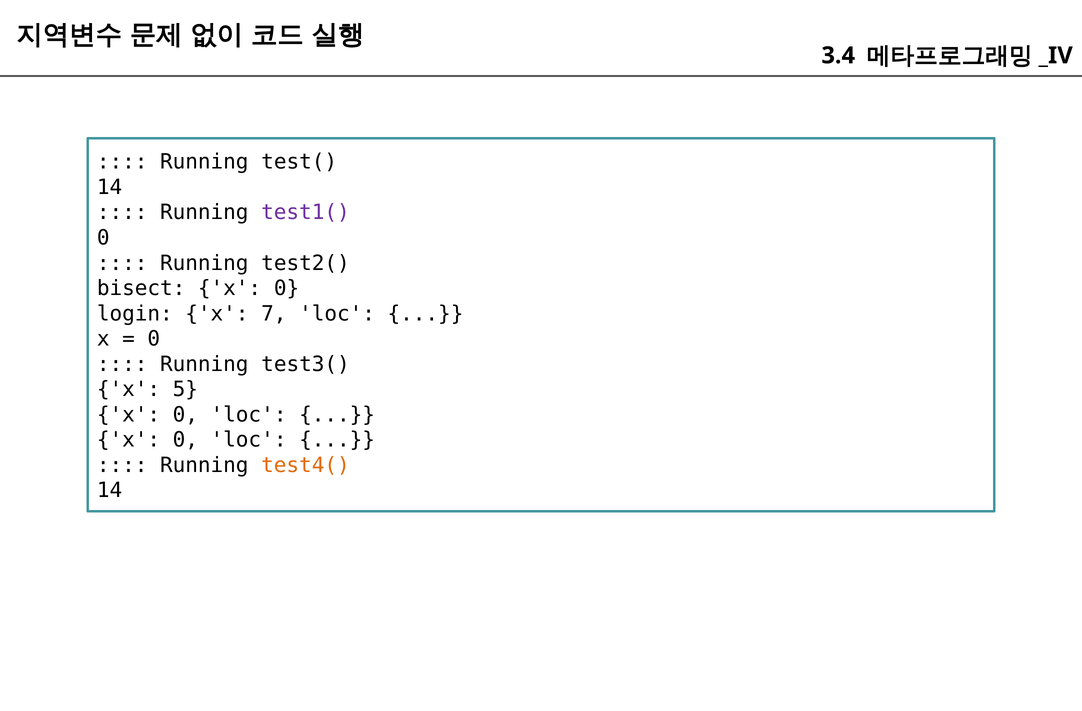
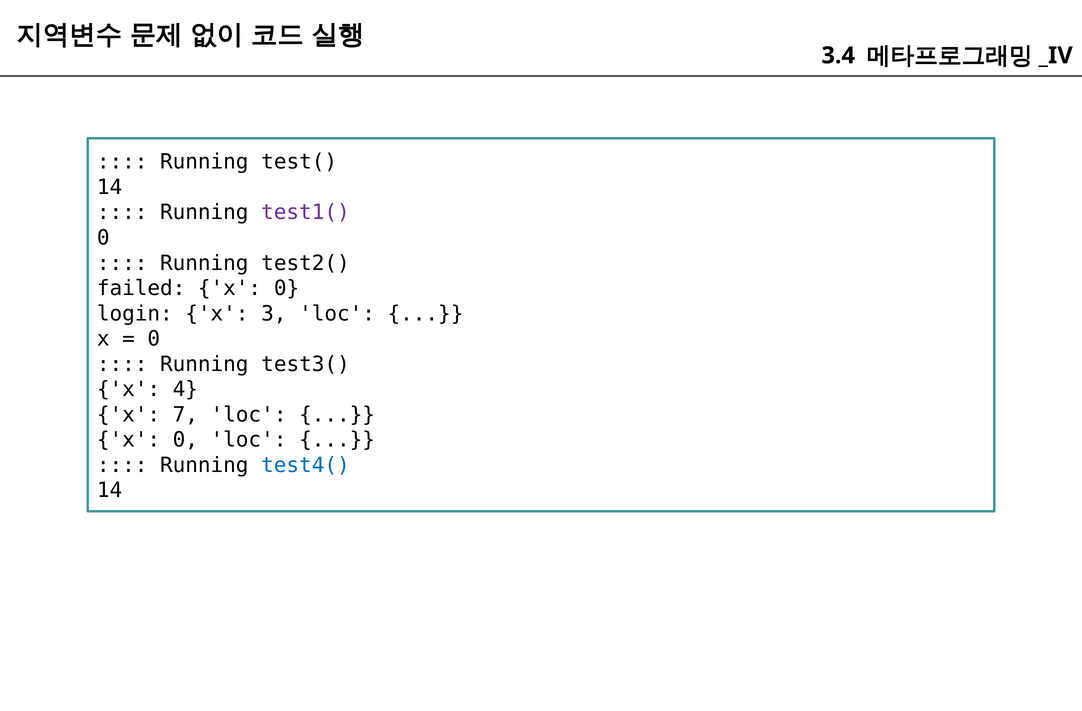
bisect: bisect -> failed (141, 288)
7: 7 -> 3 (274, 313)
5: 5 -> 4 (185, 389)
0: 0 -> 7 (185, 415)
test4( colour: orange -> blue (305, 465)
